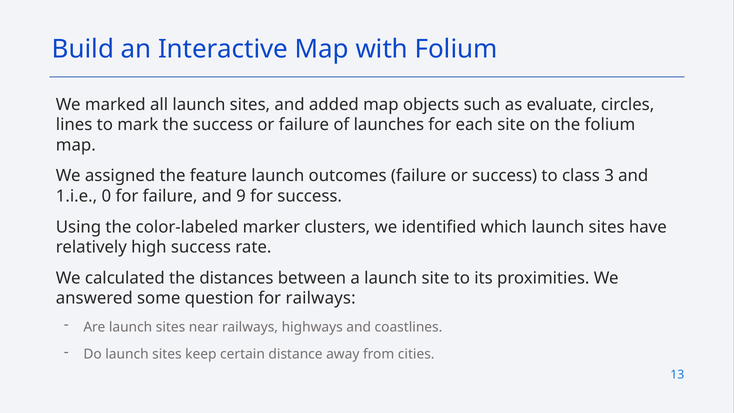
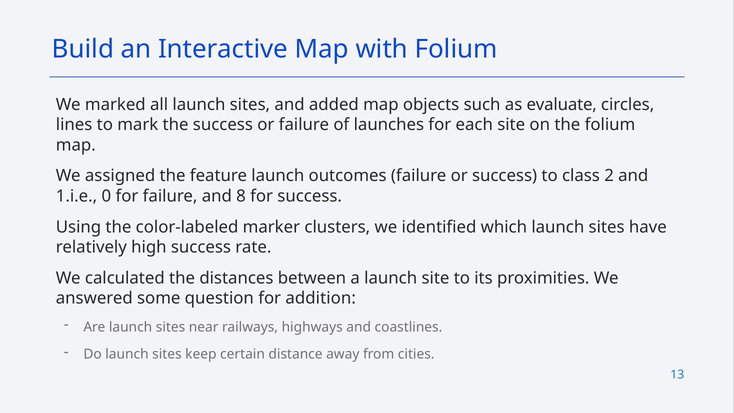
3: 3 -> 2 (609, 176)
9: 9 -> 8 (241, 196)
for railways: railways -> addition (321, 298)
